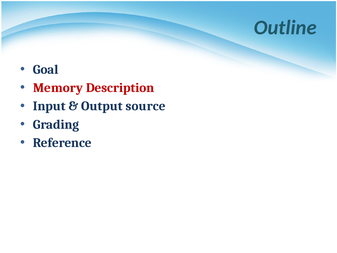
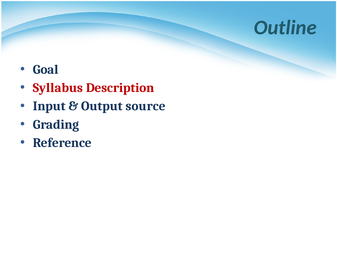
Memory: Memory -> Syllabus (58, 88)
